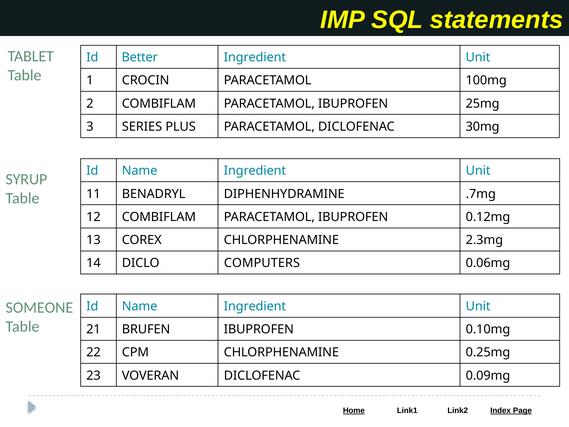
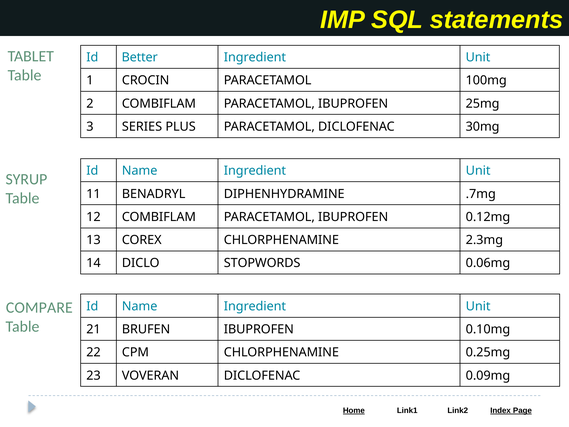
COMPUTERS: COMPUTERS -> STOPWORDS (262, 263)
SOMEONE: SOMEONE -> COMPARE (39, 307)
